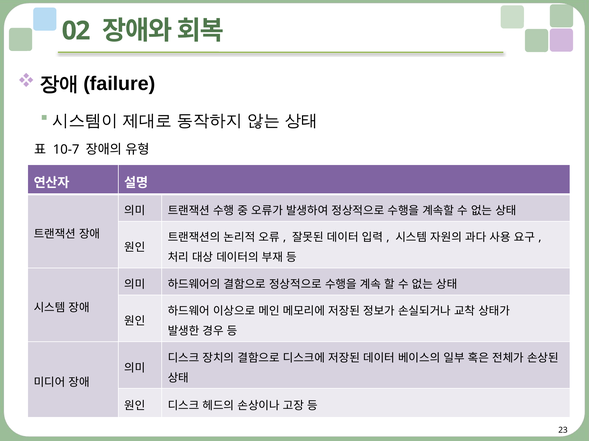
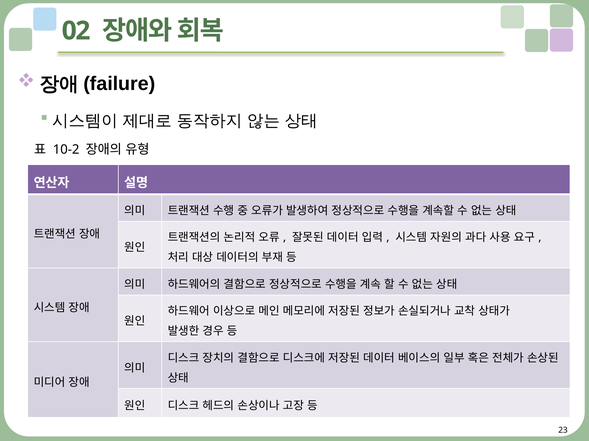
10-7: 10-7 -> 10-2 (66, 150)
